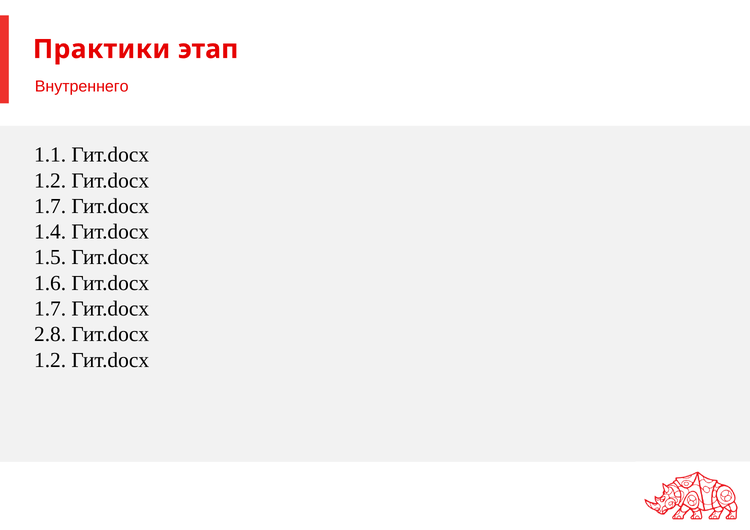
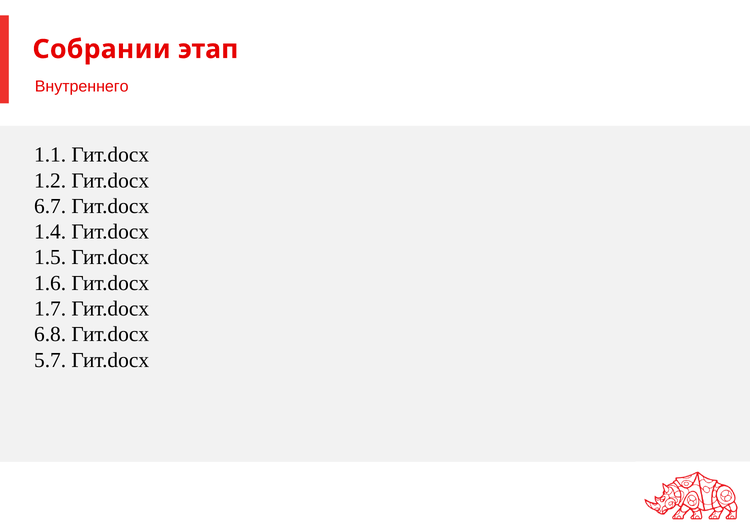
Практики: Практики -> Собрании (102, 49)
1.7: 1.7 -> 6.7 (50, 206)
2.8: 2.8 -> 6.8 (50, 335)
1.2: 1.2 -> 5.7 (50, 360)
